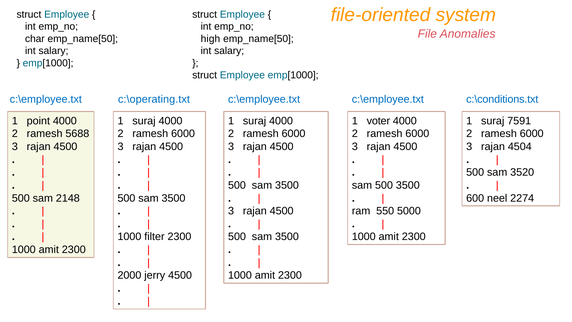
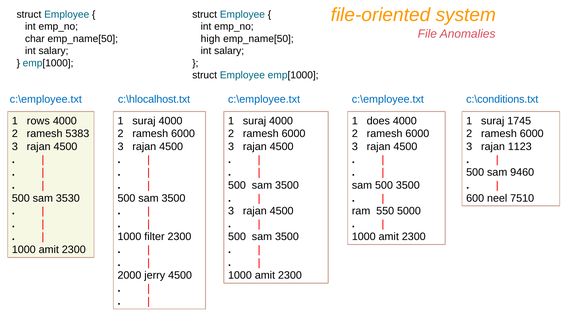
c:\operating.txt: c:\operating.txt -> c:\hlocalhost.txt (154, 99)
point: point -> rows (38, 121)
voter: voter -> does (378, 121)
7591: 7591 -> 1745 (519, 121)
5688: 5688 -> 5383 (77, 134)
4504: 4504 -> 1123 (520, 146)
3520: 3520 -> 9460 (522, 172)
2148: 2148 -> 3530 (68, 198)
2274: 2274 -> 7510 (522, 198)
